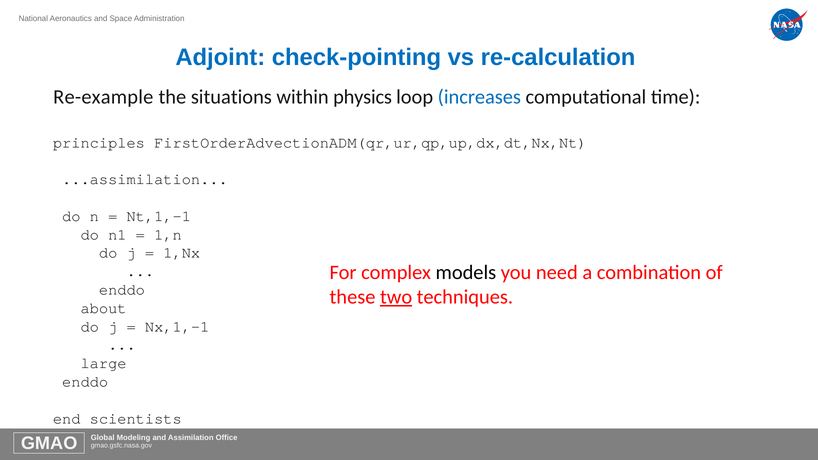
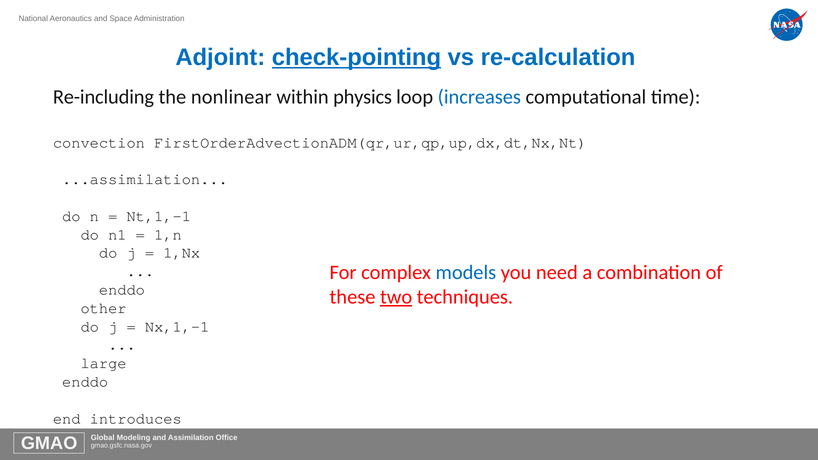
check-pointing underline: none -> present (356, 58)
Re-example: Re-example -> Re-including (103, 97)
situations: situations -> nonlinear (231, 97)
principles: principles -> convection (99, 143)
models colour: black -> blue (466, 272)
about: about -> other (104, 308)
scientists: scientists -> introduces (136, 419)
